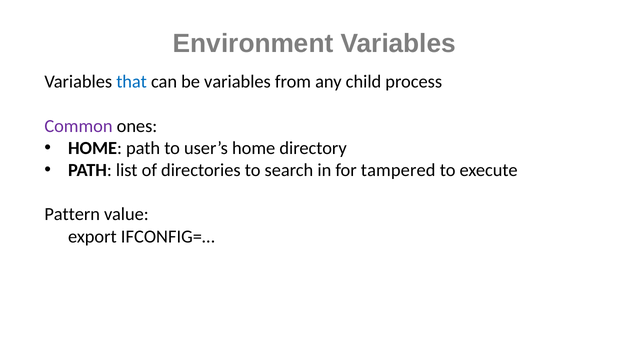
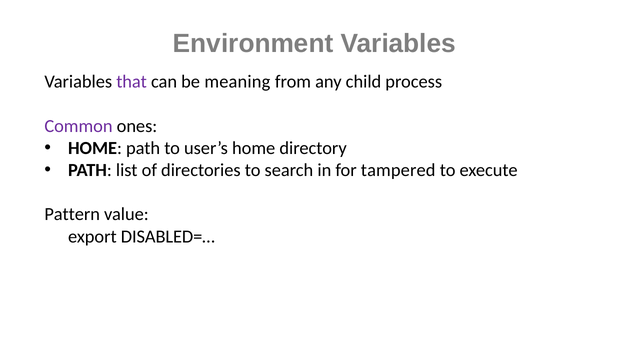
that colour: blue -> purple (132, 82)
be variables: variables -> meaning (237, 82)
IFCONFIG=…: IFCONFIG=… -> DISABLED=… (168, 236)
